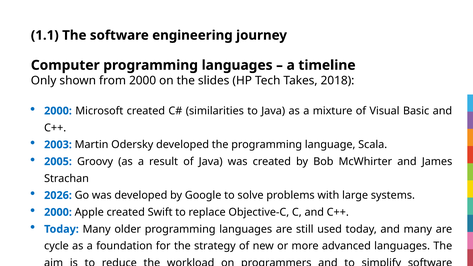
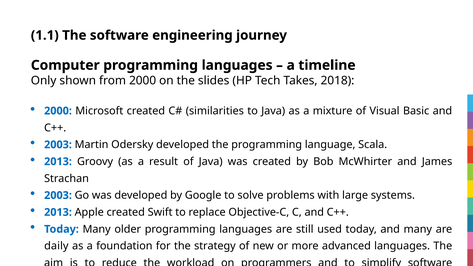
2005: 2005 -> 2013 (58, 162)
2026: 2026 -> 2003 (58, 195)
2000: 2000 -> 2013 (58, 212)
cycle: cycle -> daily (56, 246)
